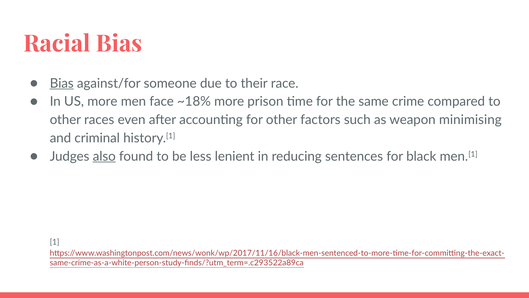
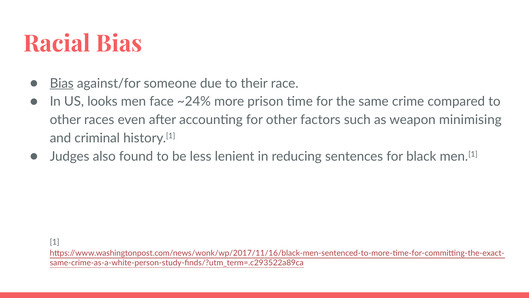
US more: more -> looks (102, 101)
~18%: ~18% -> ~24% (194, 101)
also underline: present -> none (104, 156)
